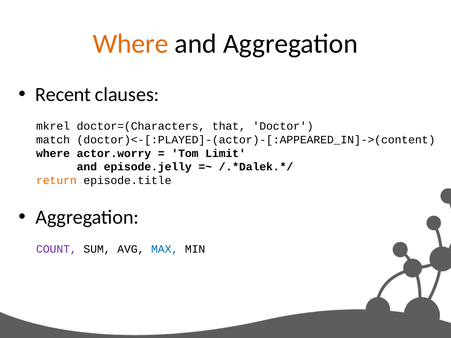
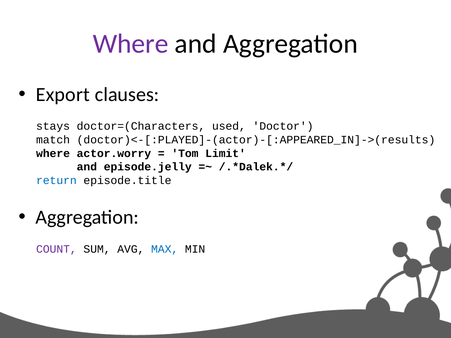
Where colour: orange -> purple (131, 44)
Recent: Recent -> Export (63, 95)
mkrel: mkrel -> stays (53, 126)
that: that -> used (229, 126)
doctor)<-[:PLAYED]-(actor)-[:APPEARED_IN]->(content: doctor)<-[:PLAYED]-(actor)-[:APPEARED_IN]->(content -> doctor)<-[:PLAYED]-(actor)-[:APPEARED_IN]->(results (256, 140)
return colour: orange -> blue (56, 180)
